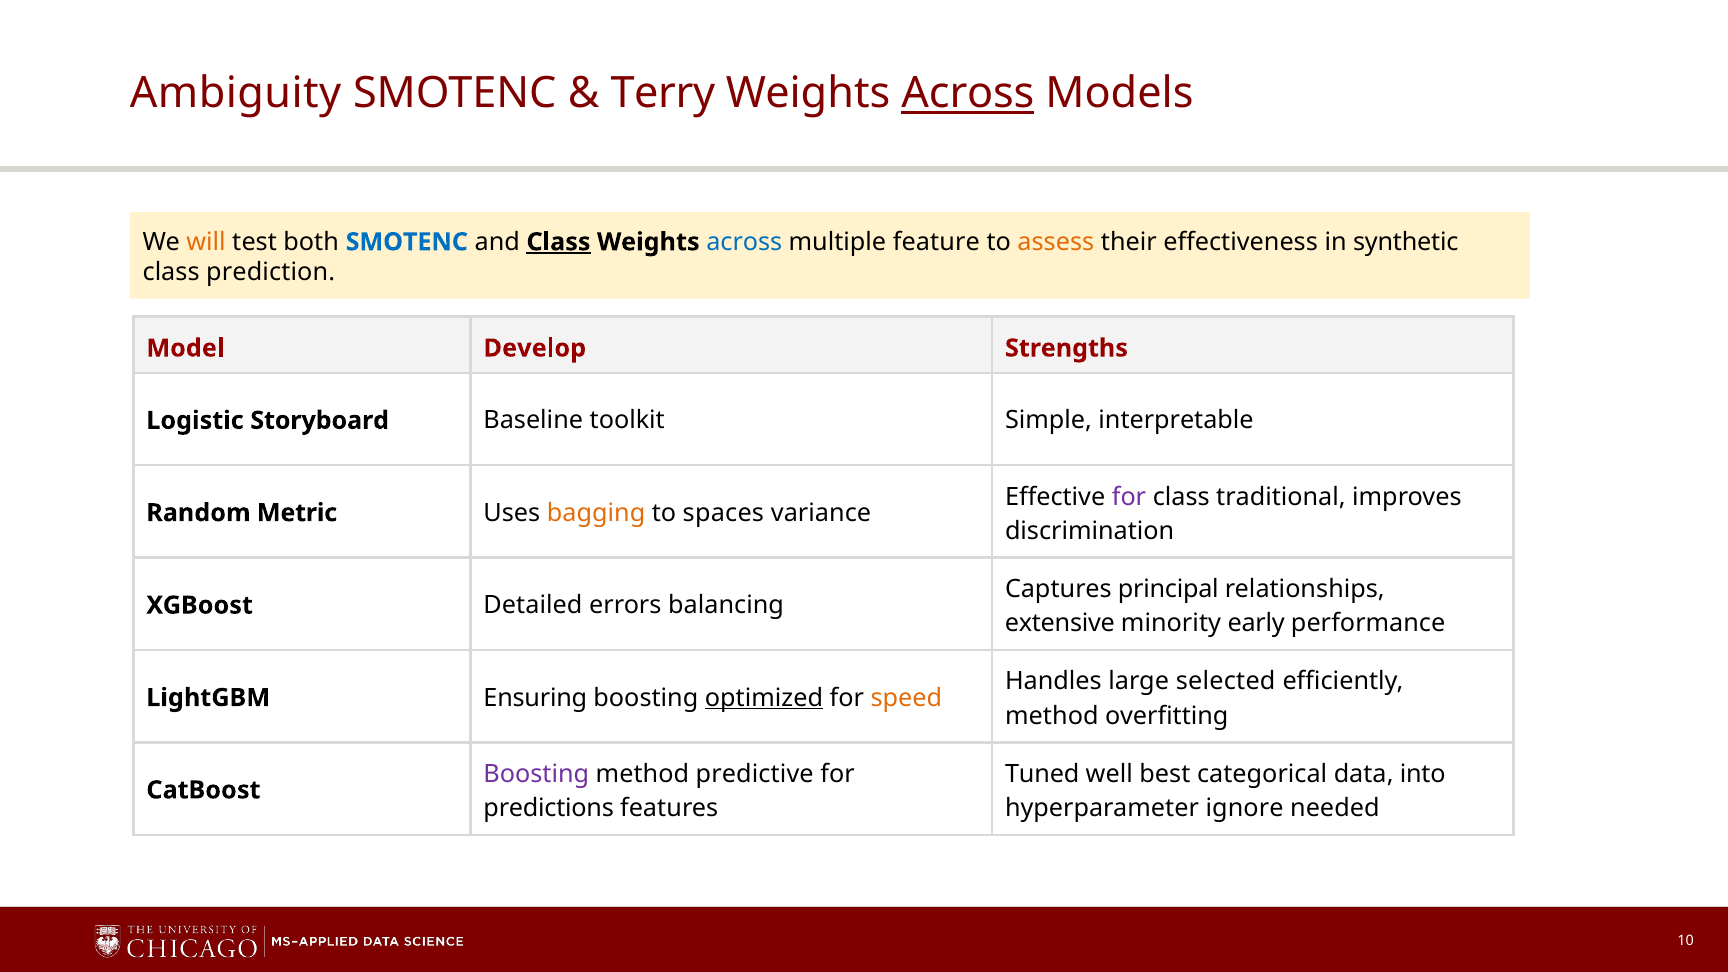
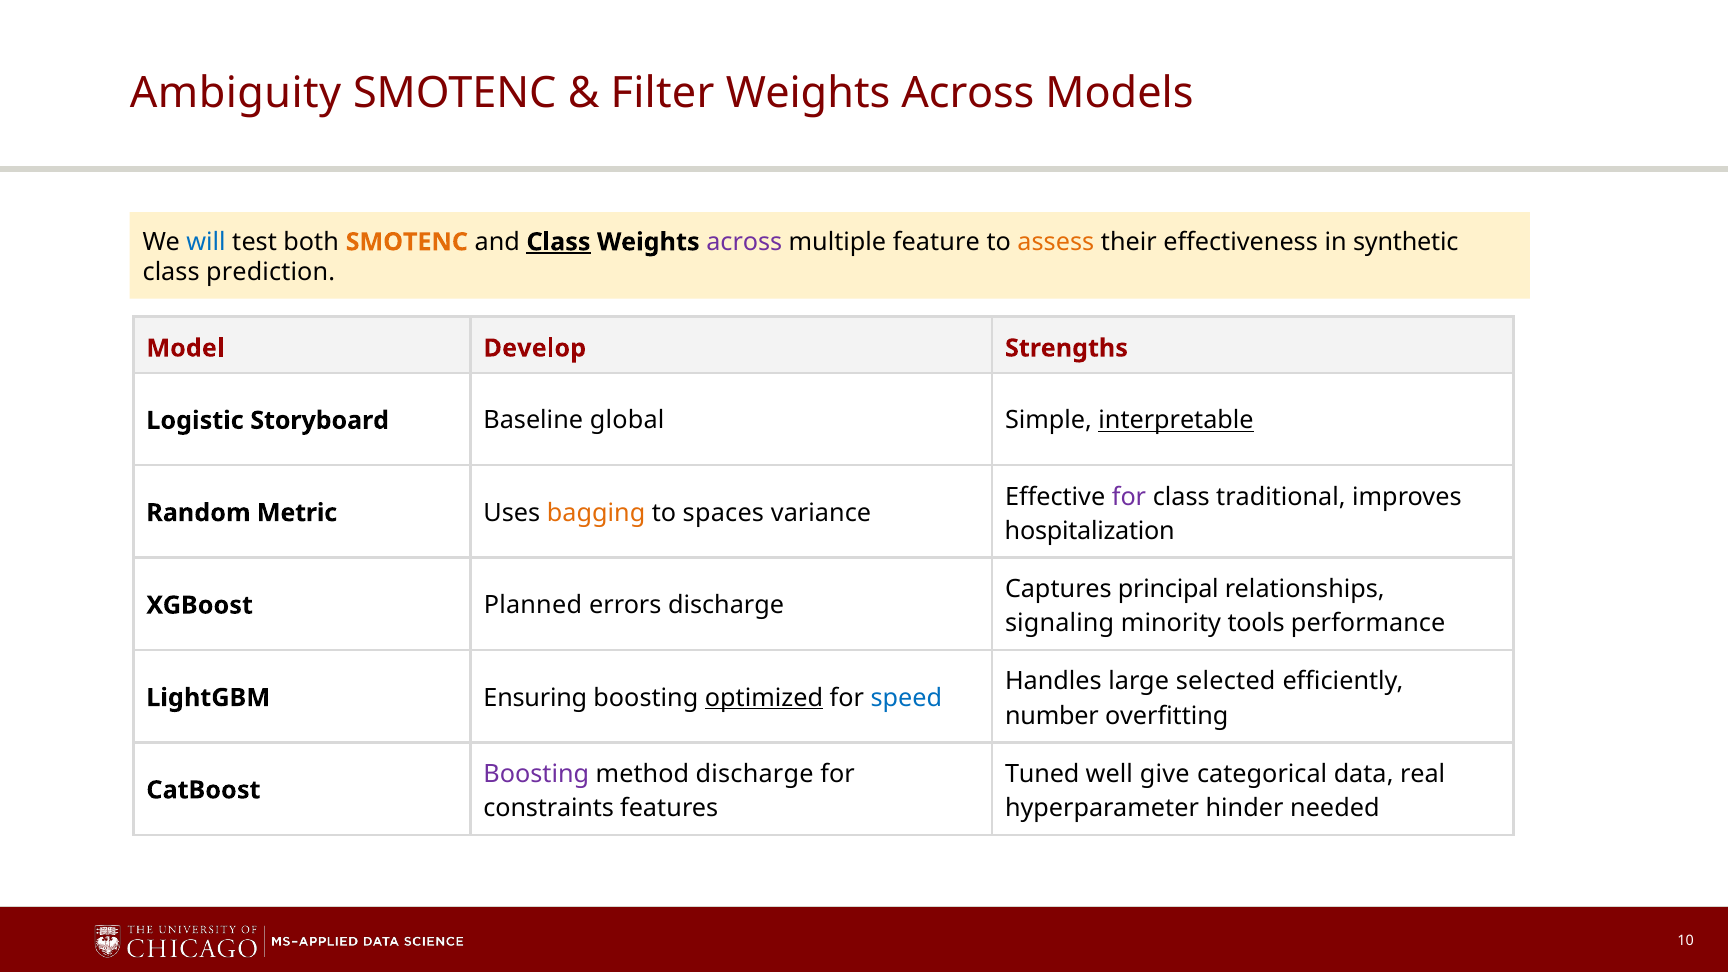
Terry: Terry -> Filter (663, 94)
Across underline: present -> none (968, 94)
will colour: orange -> blue (206, 242)
SMOTENC colour: blue -> orange (407, 242)
across colour: blue -> purple (744, 242)
toolkit: toolkit -> global (627, 420)
interpretable underline: none -> present (1176, 420)
discrimination: discrimination -> hospitalization (1090, 531)
Detailed: Detailed -> Planned (533, 605)
errors balancing: balancing -> discharge (726, 605)
extensive: extensive -> signaling (1060, 623)
early: early -> tools (1256, 623)
speed colour: orange -> blue (906, 698)
method: method -> number (1052, 716)
method predictive: predictive -> discharge (755, 774)
best: best -> give (1165, 774)
into: into -> real (1423, 774)
predictions: predictions -> constraints (549, 808)
ignore: ignore -> hinder (1245, 808)
